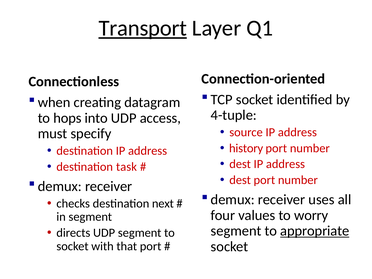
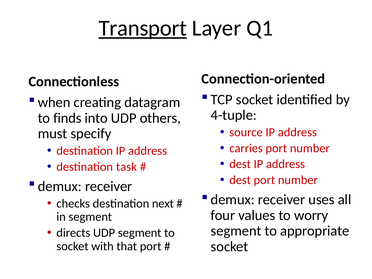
hops: hops -> finds (67, 118)
access: access -> others (160, 118)
history: history -> carries (246, 148)
appropriate underline: present -> none (315, 231)
